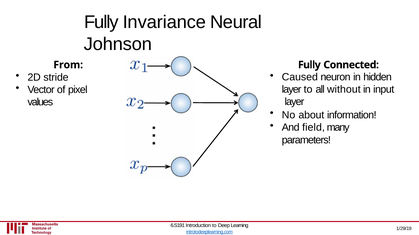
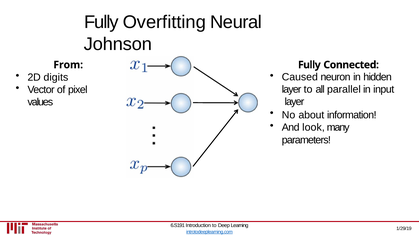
Invariance: Invariance -> Overfitting (164, 22)
stride: stride -> digits (56, 78)
without: without -> parallel (344, 90)
field: field -> look (314, 128)
